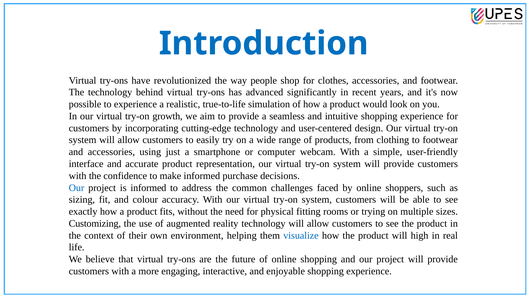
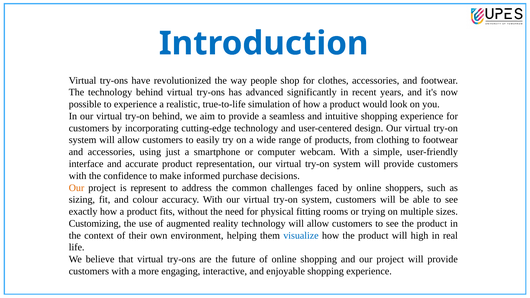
try-on growth: growth -> behind (167, 116)
Our colour: blue -> orange (77, 188)
is informed: informed -> represent (148, 188)
